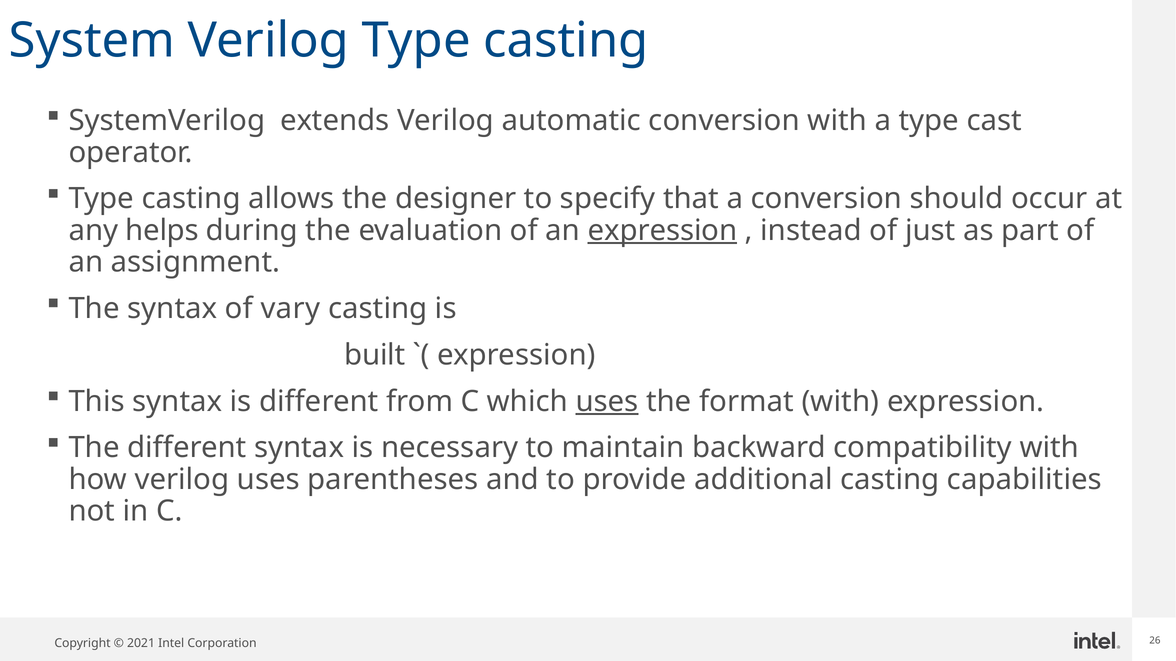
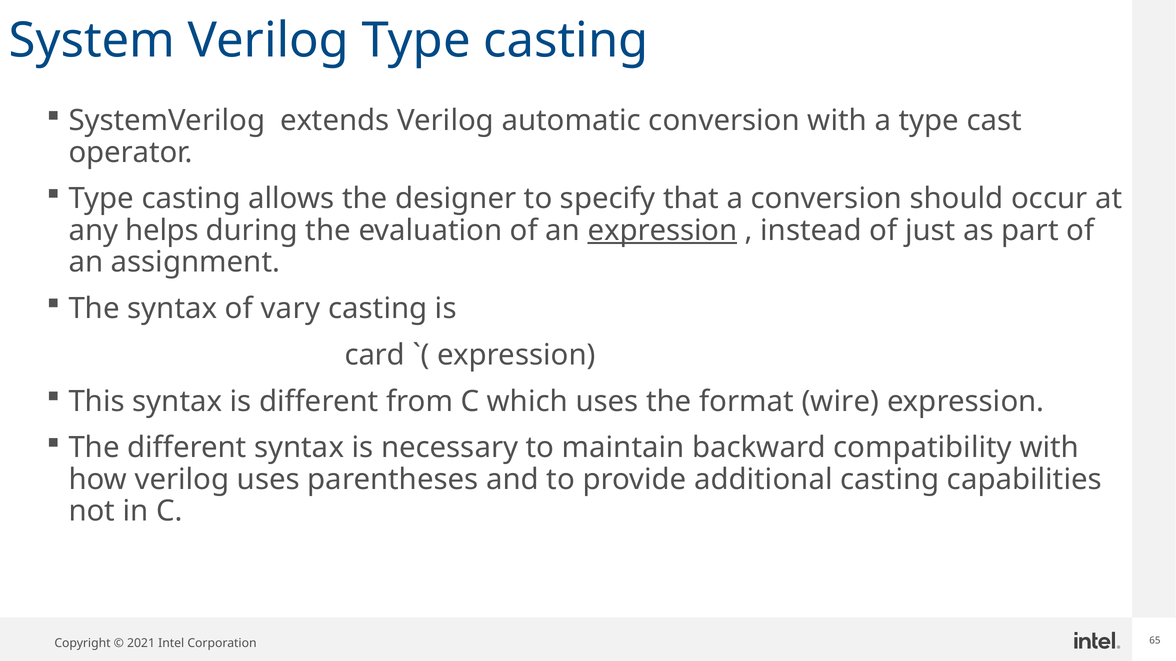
built: built -> card (375, 355)
uses underline: present -> none (607, 402)
format with: with -> wire (840, 402)
26: 26 -> 65 (1155, 641)
